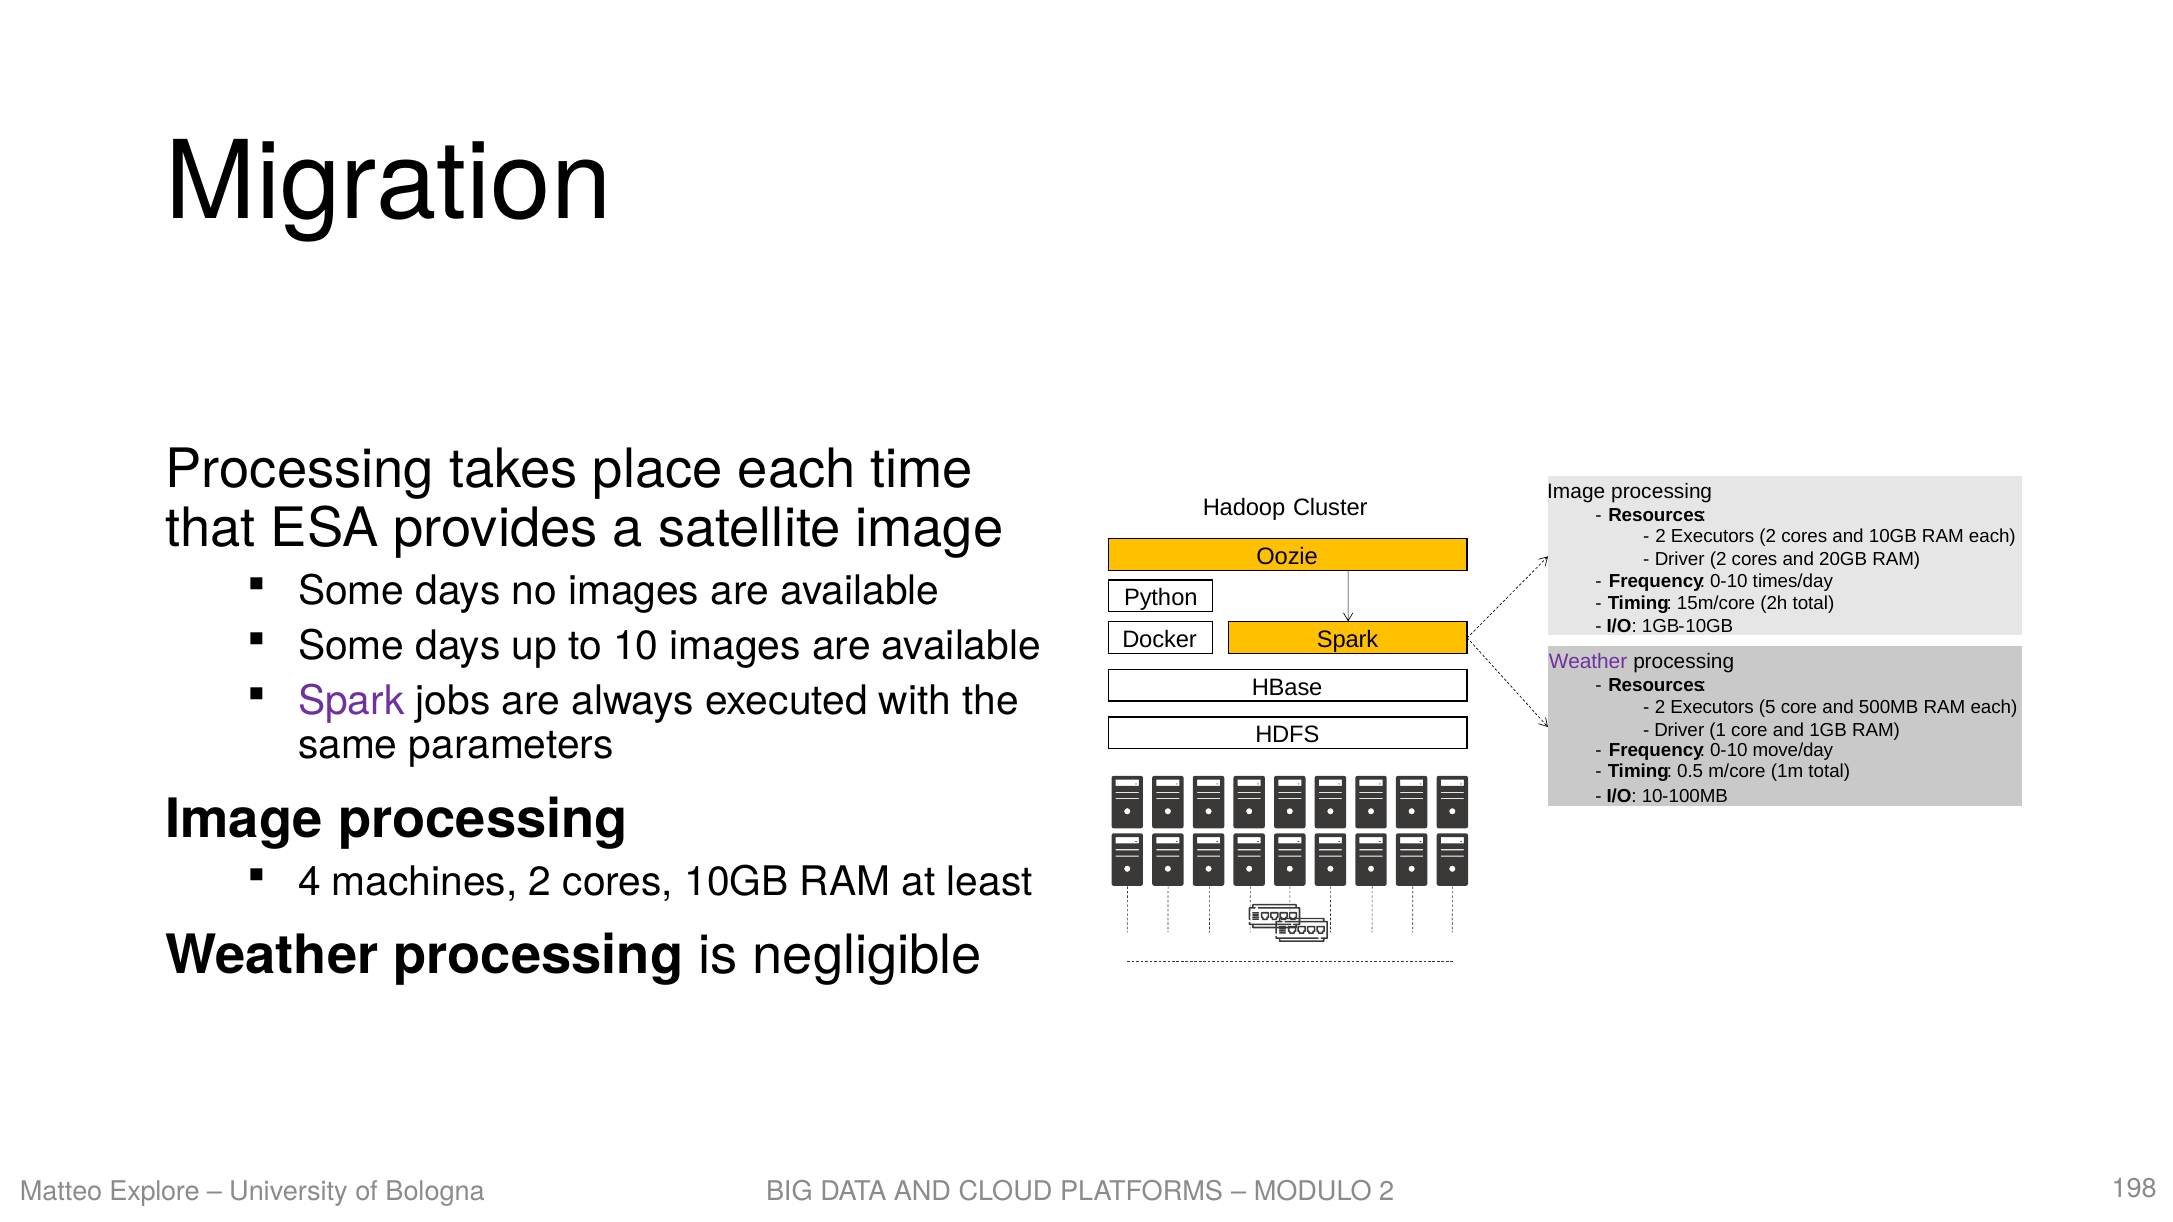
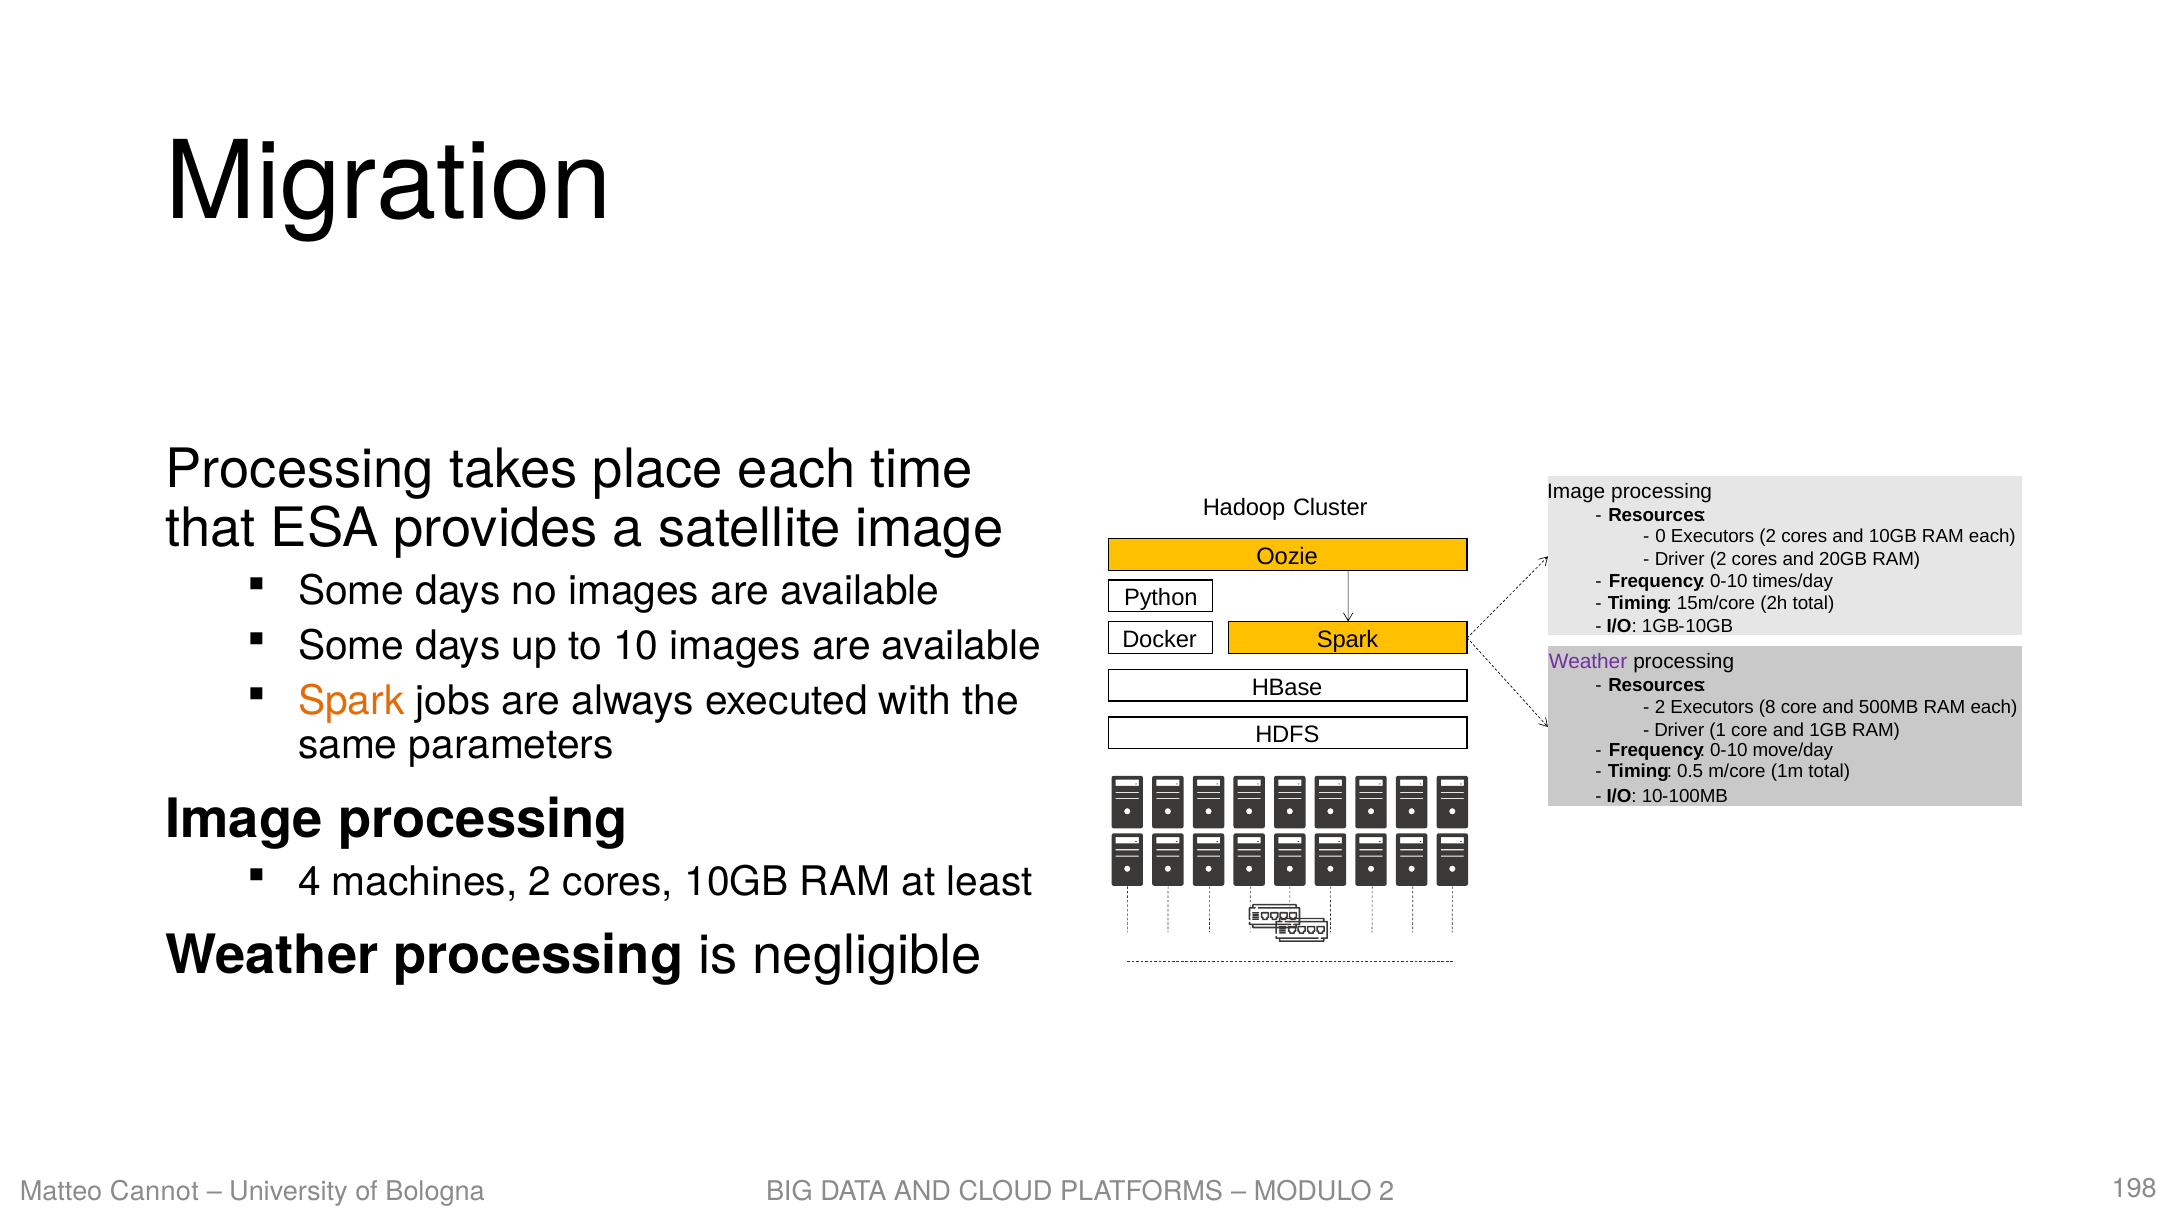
2: 2 -> 0 (1661, 537)
Spark colour: purple -> orange (351, 702)
5: 5 -> 8 (1767, 707)
Explore: Explore -> Cannot (154, 1192)
